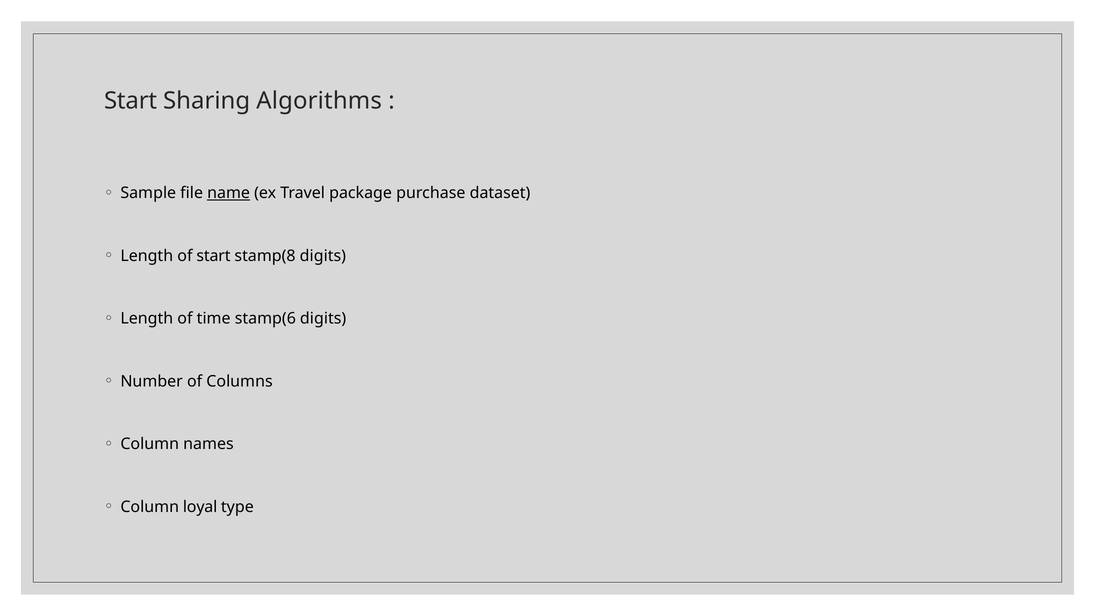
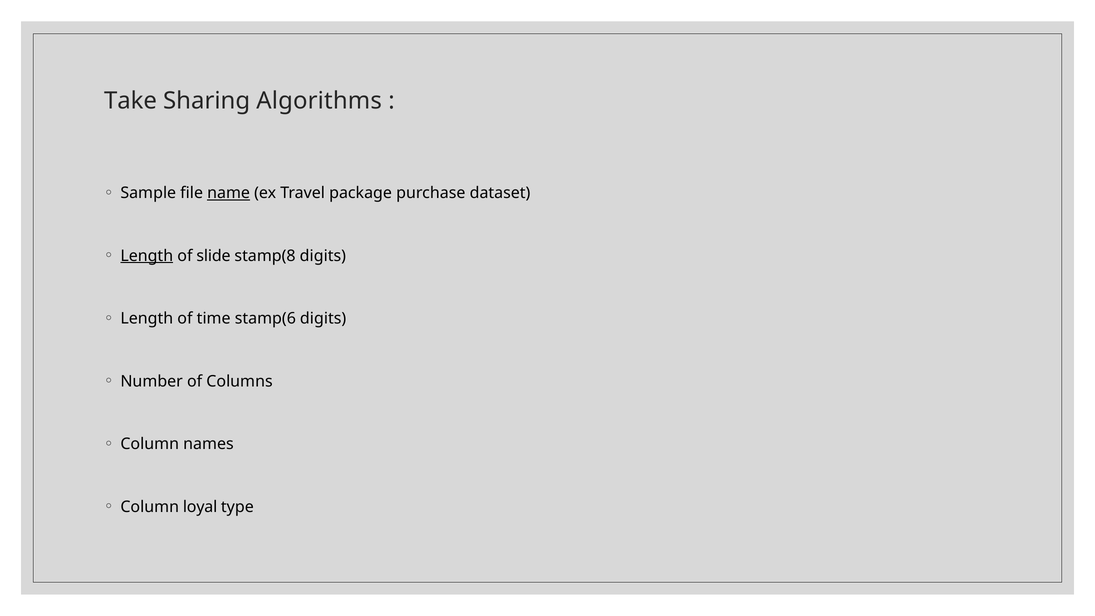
Start: Start -> Take (131, 101)
Length underline: none -> present (147, 256)
of start: start -> slide (214, 256)
